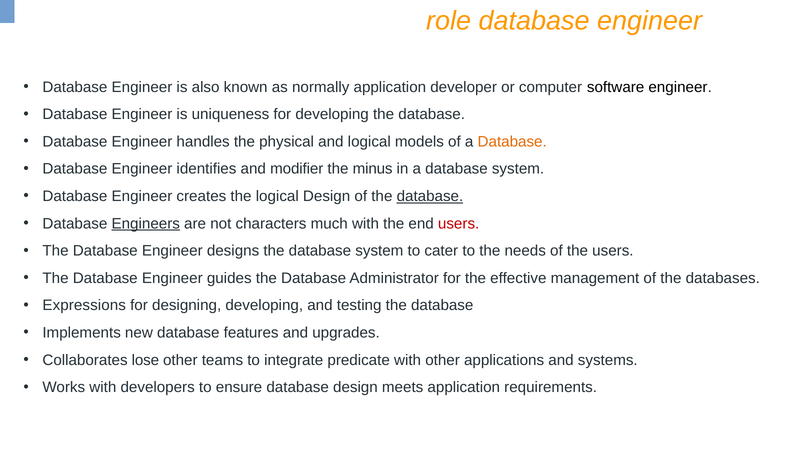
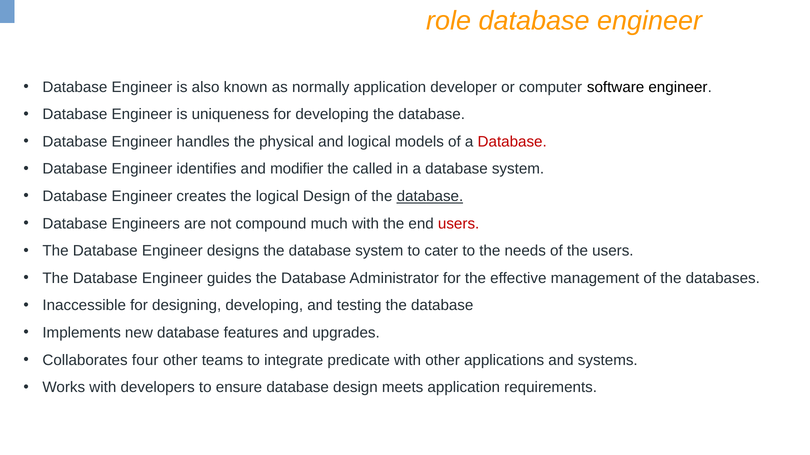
Database colour: orange -> red (512, 142)
minus: minus -> called (373, 169)
Engineers underline: present -> none (146, 224)
characters: characters -> compound (271, 224)
Expressions: Expressions -> Inaccessible (84, 306)
lose: lose -> four (145, 361)
